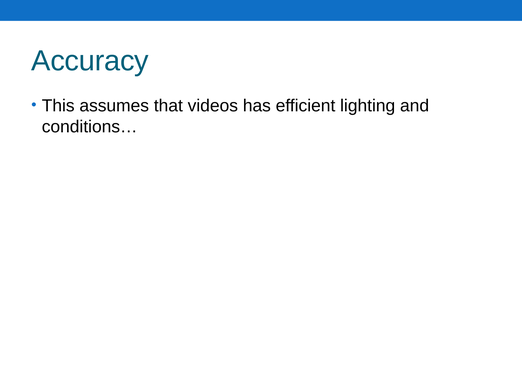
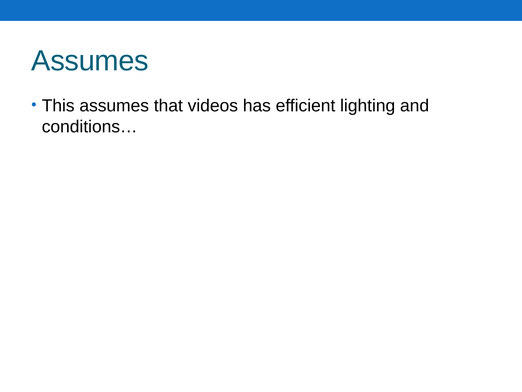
Accuracy: Accuracy -> Assumes (90, 61)
